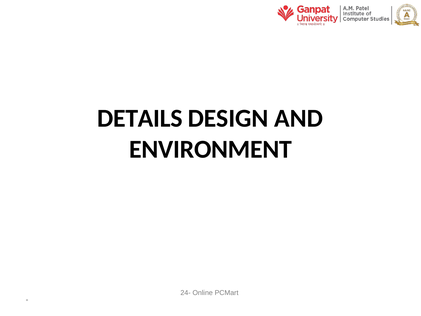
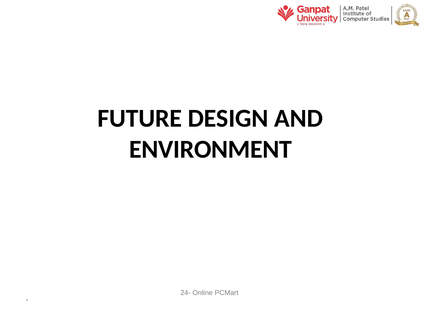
DETAILS: DETAILS -> FUTURE (140, 118)
